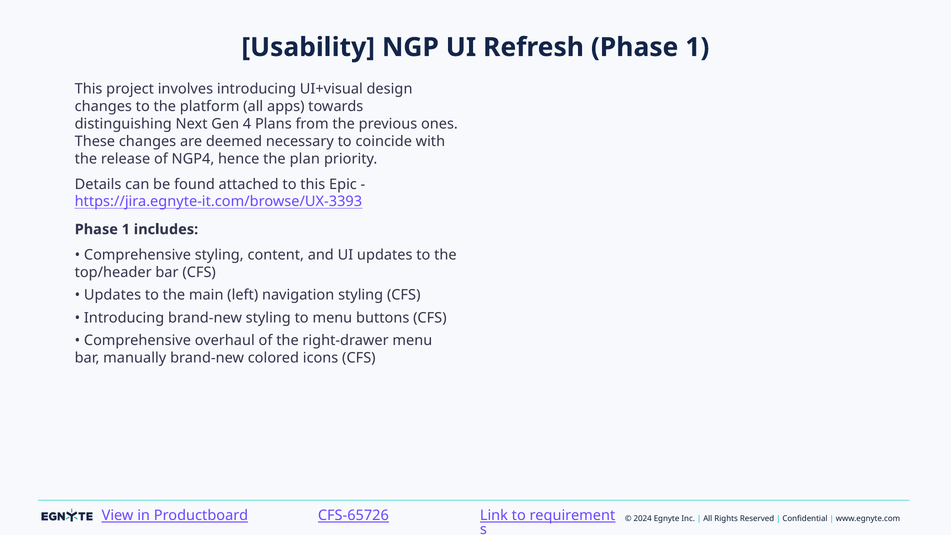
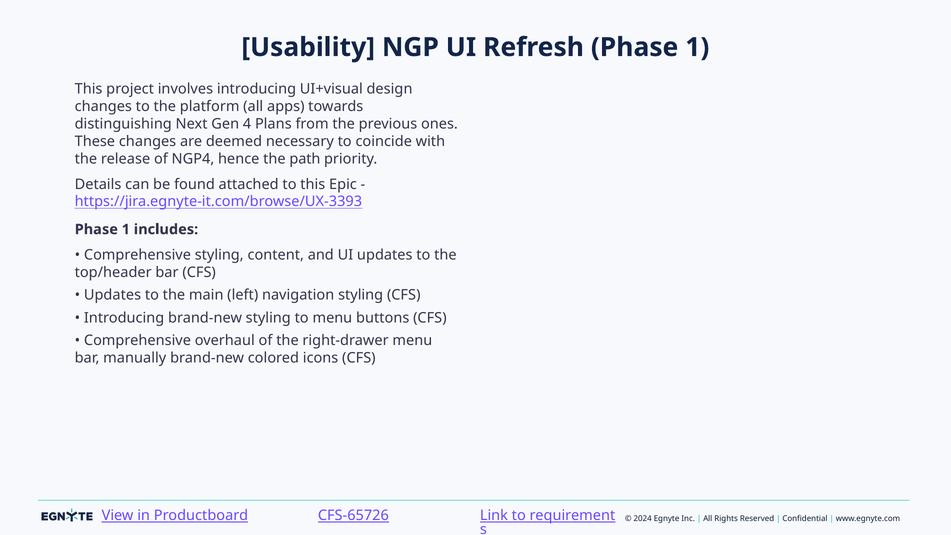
plan: plan -> path (305, 159)
